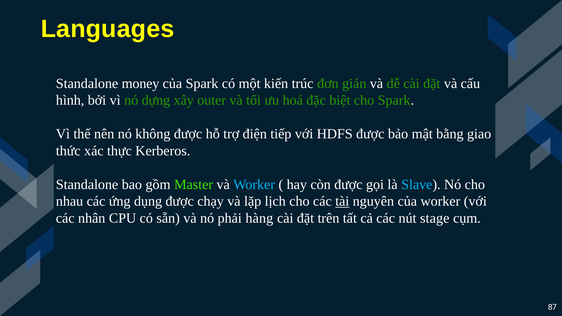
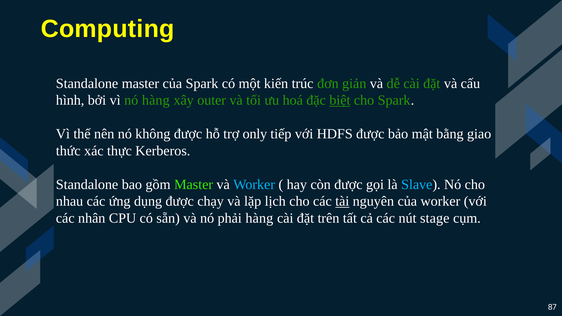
Languages: Languages -> Computing (108, 29)
Standalone money: money -> master (140, 83)
nó dựng: dựng -> hàng (156, 100)
biệt underline: none -> present (340, 100)
điện: điện -> only (255, 134)
